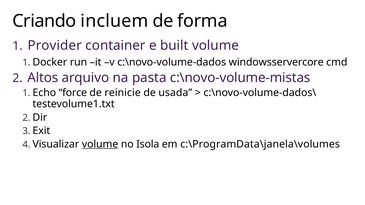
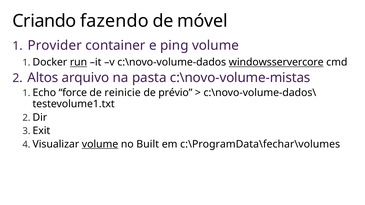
incluem: incluem -> fazendo (114, 21)
forma: forma -> móvel (202, 21)
built: built -> ping (174, 45)
run underline: none -> present (78, 62)
windowsservercore underline: none -> present (276, 62)
usada: usada -> prévio (175, 93)
Isola: Isola -> Built (148, 144)
c:\ProgramData\janela\volumes: c:\ProgramData\janela\volumes -> c:\ProgramData\fechar\volumes (260, 144)
